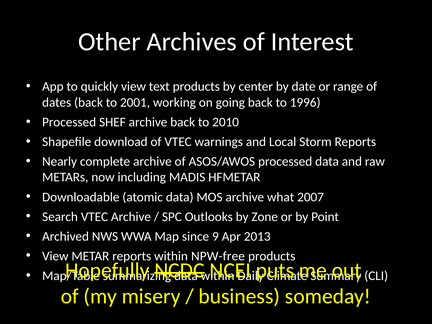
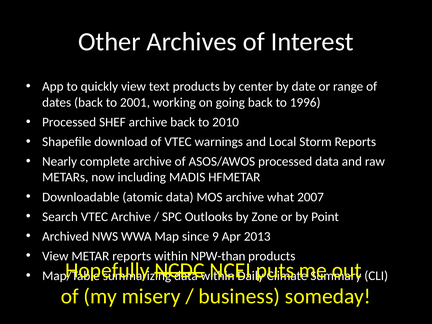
NPW-free: NPW-free -> NPW-than (218, 256)
